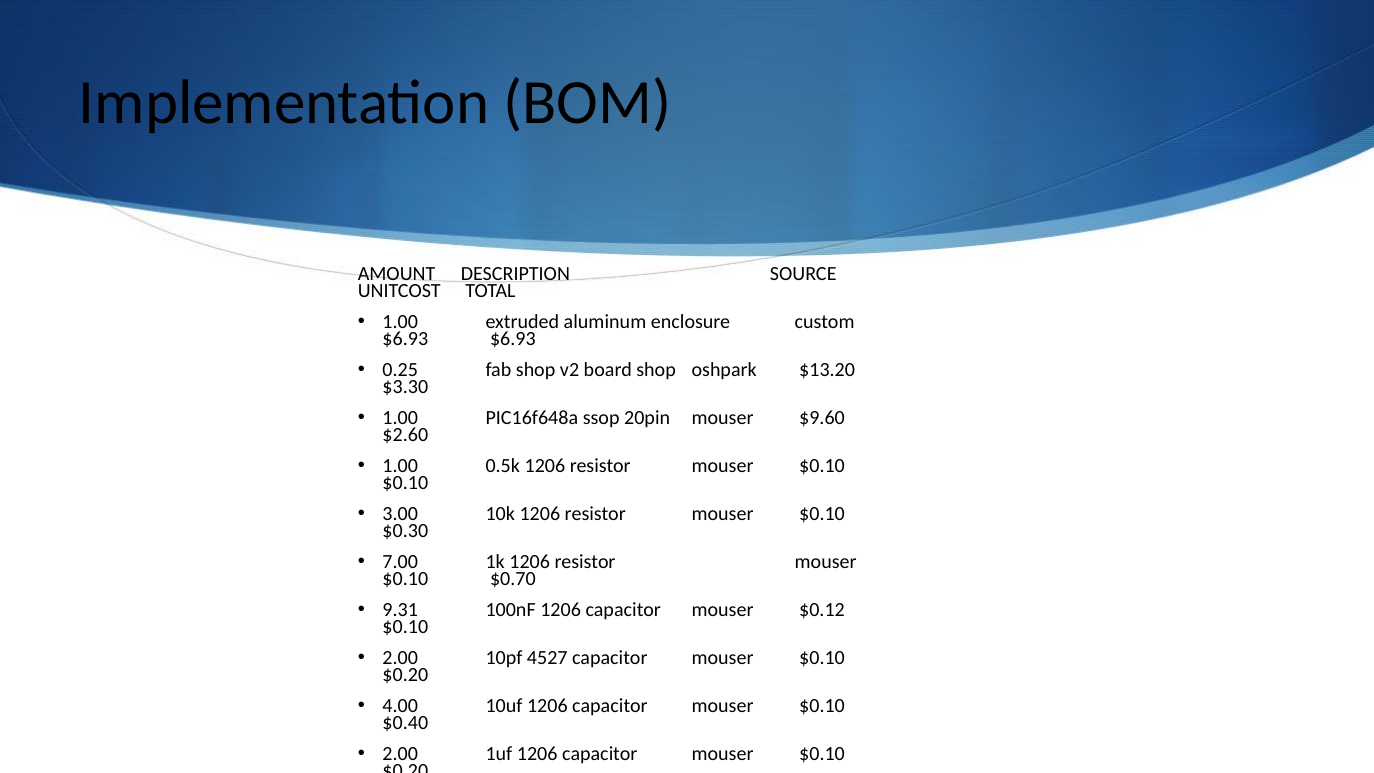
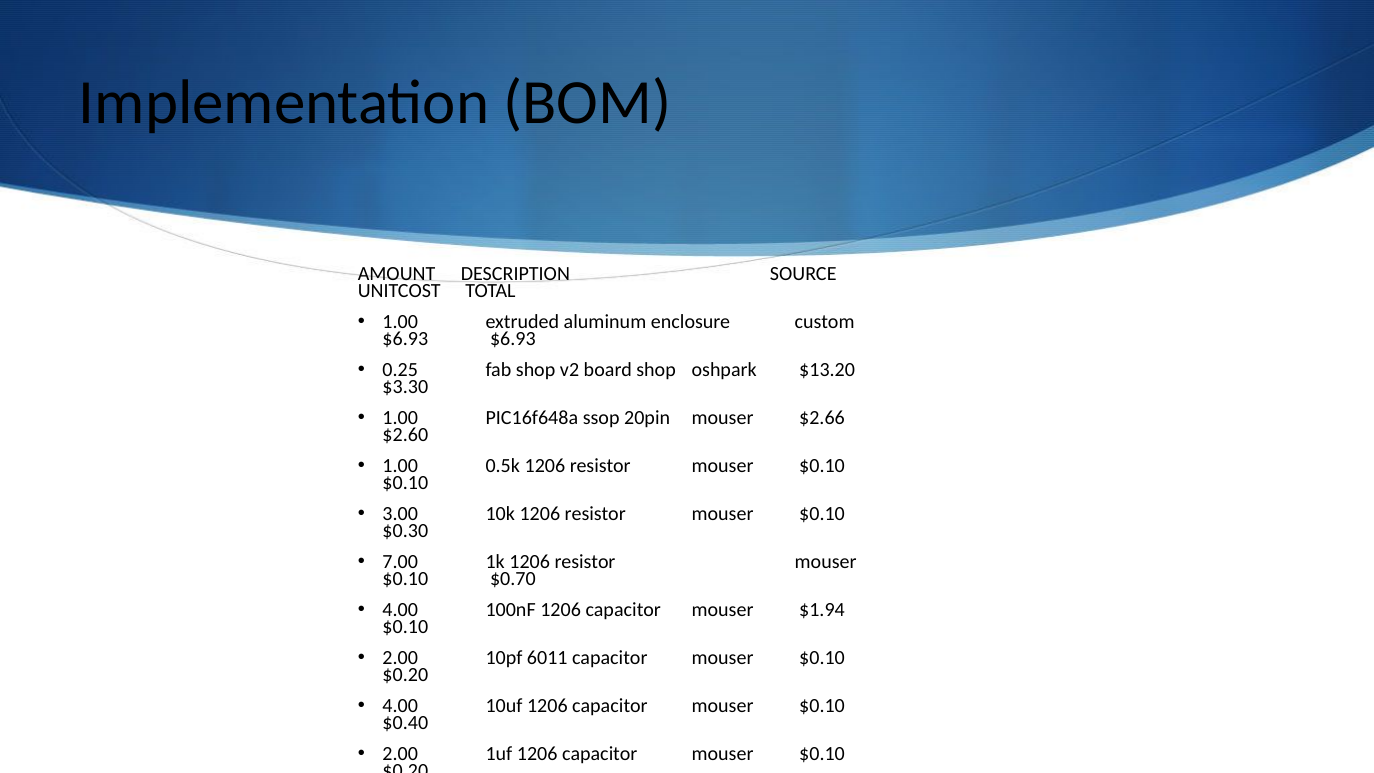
$9.60: $9.60 -> $2.66 (822, 418)
9.31: 9.31 -> 4.00 (400, 610)
$0.12: $0.12 -> $1.94 (822, 610)
4527: 4527 -> 6011 (547, 658)
